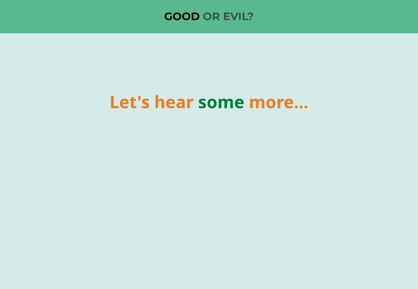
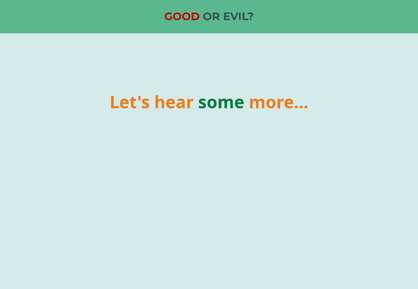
GOOD colour: black -> red (182, 17)
